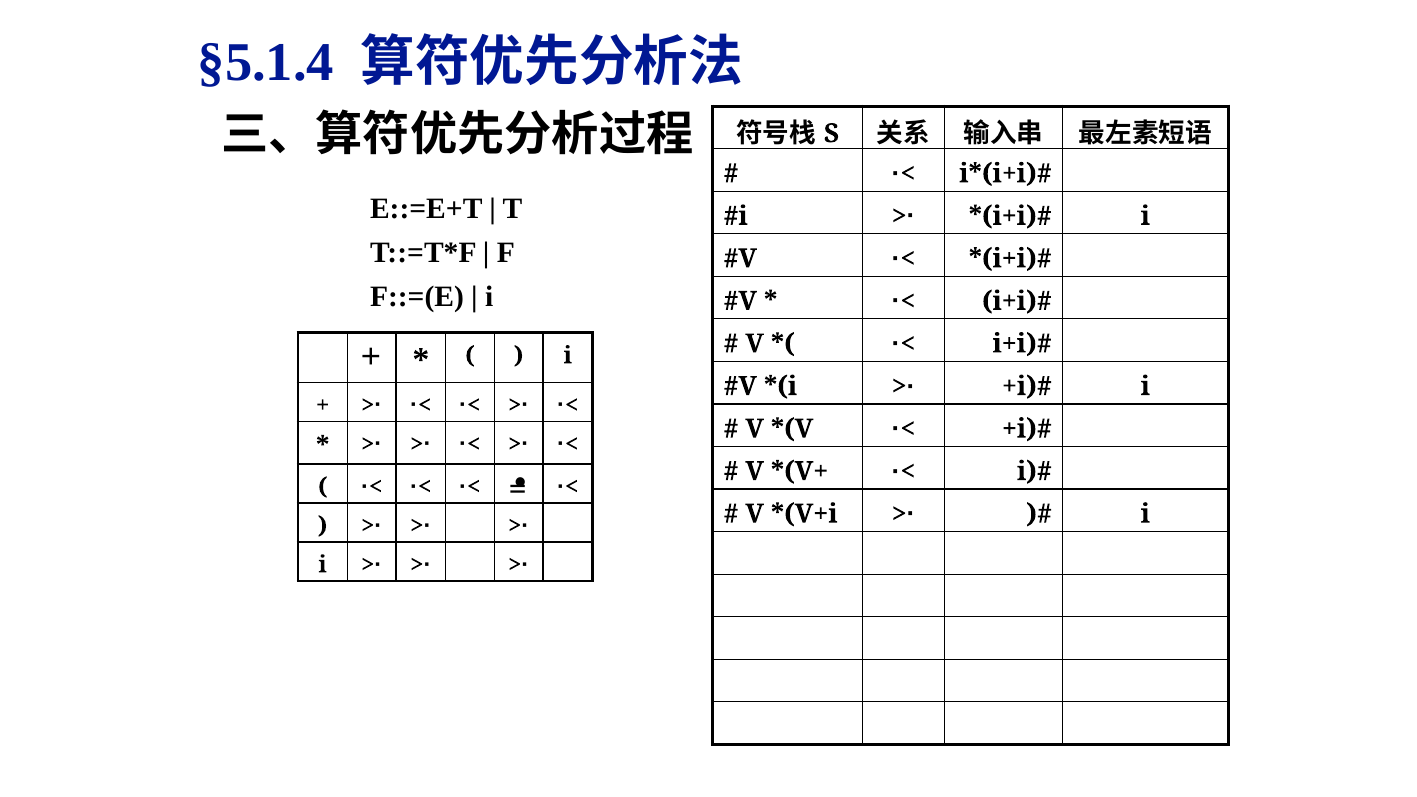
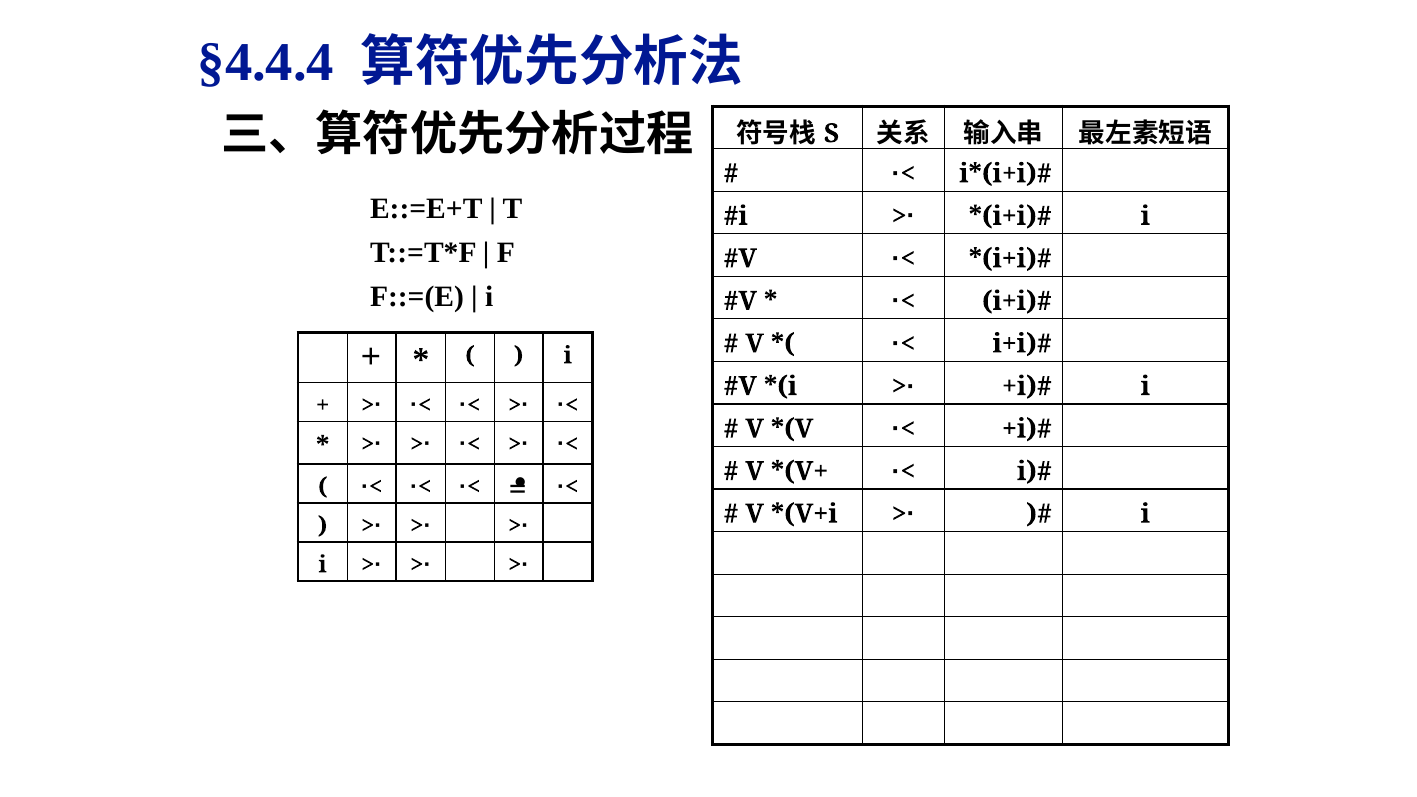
§5.1.4: §5.1.4 -> §4.4.4 (266, 63)
